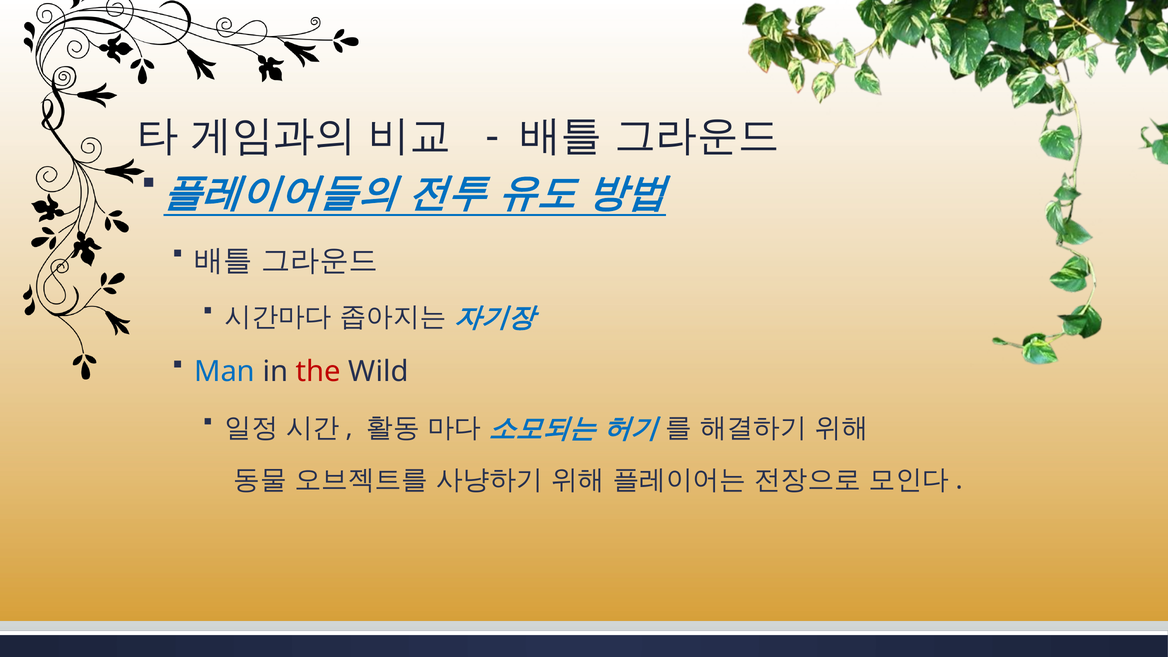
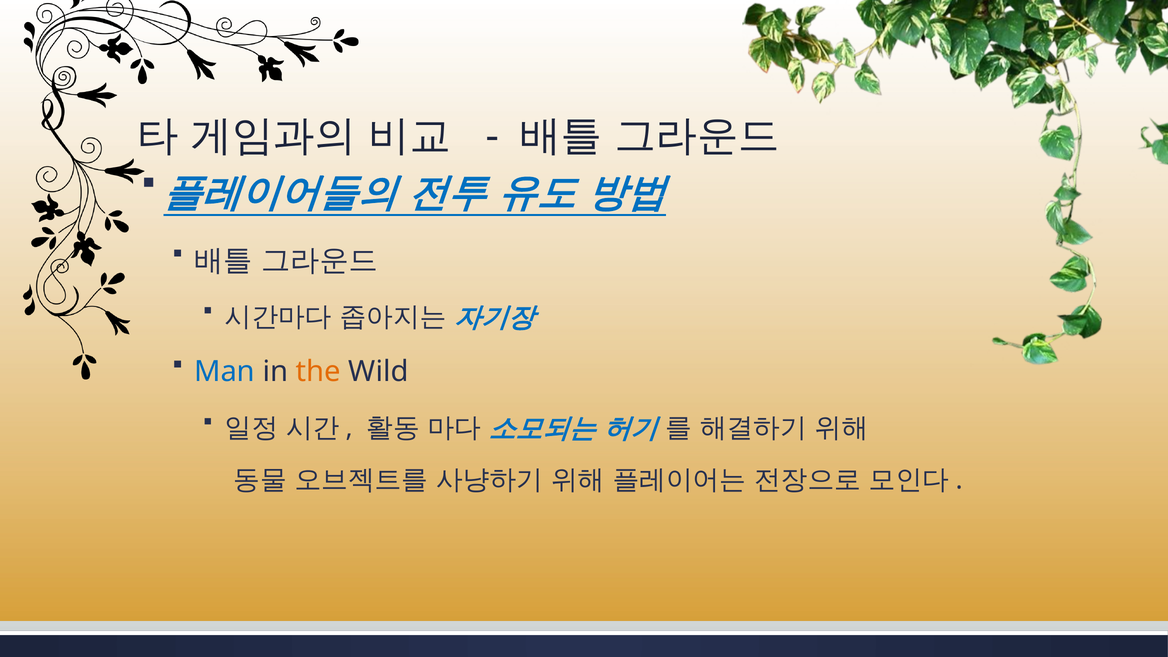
the colour: red -> orange (318, 372)
